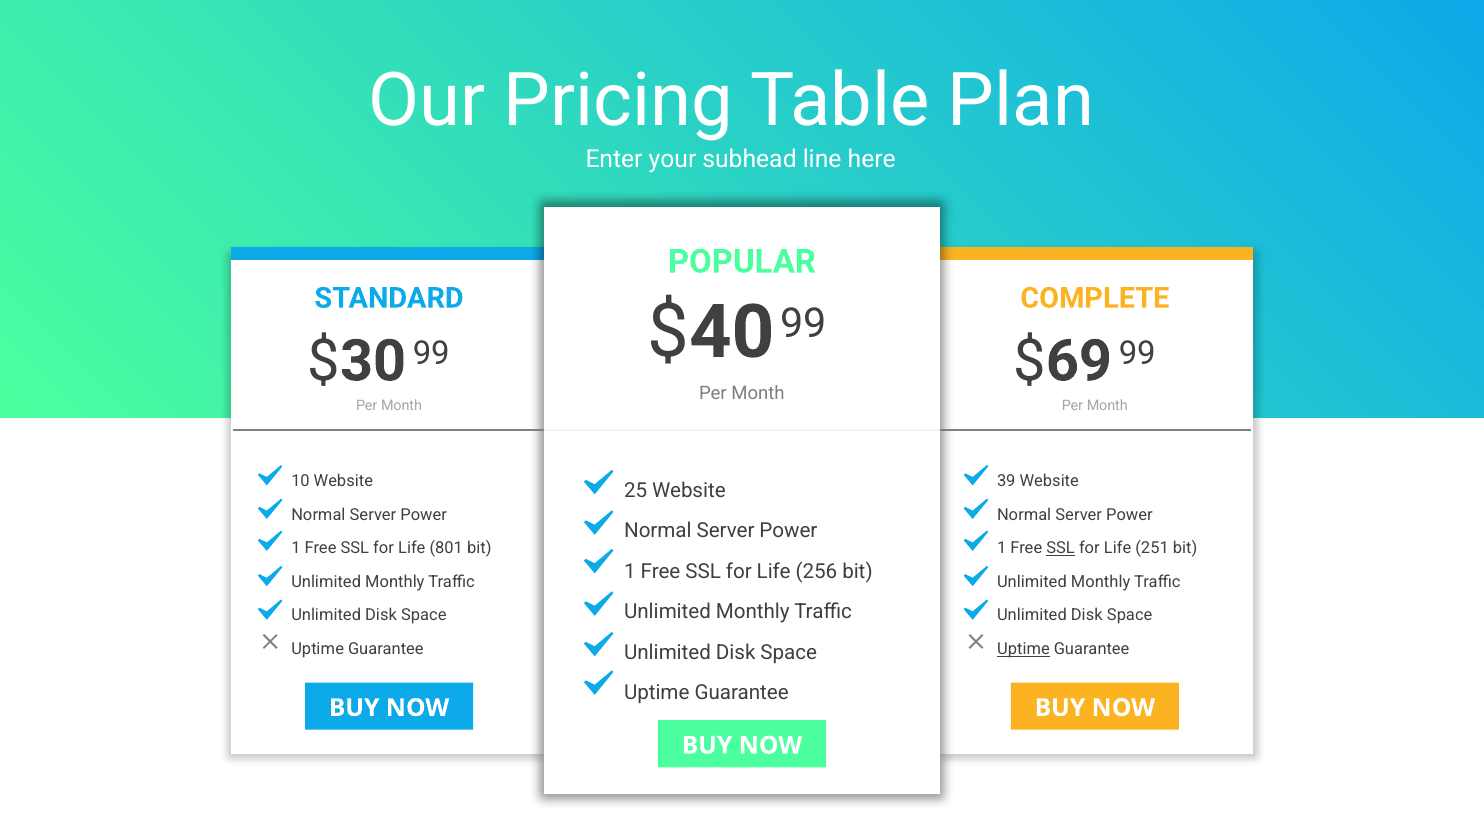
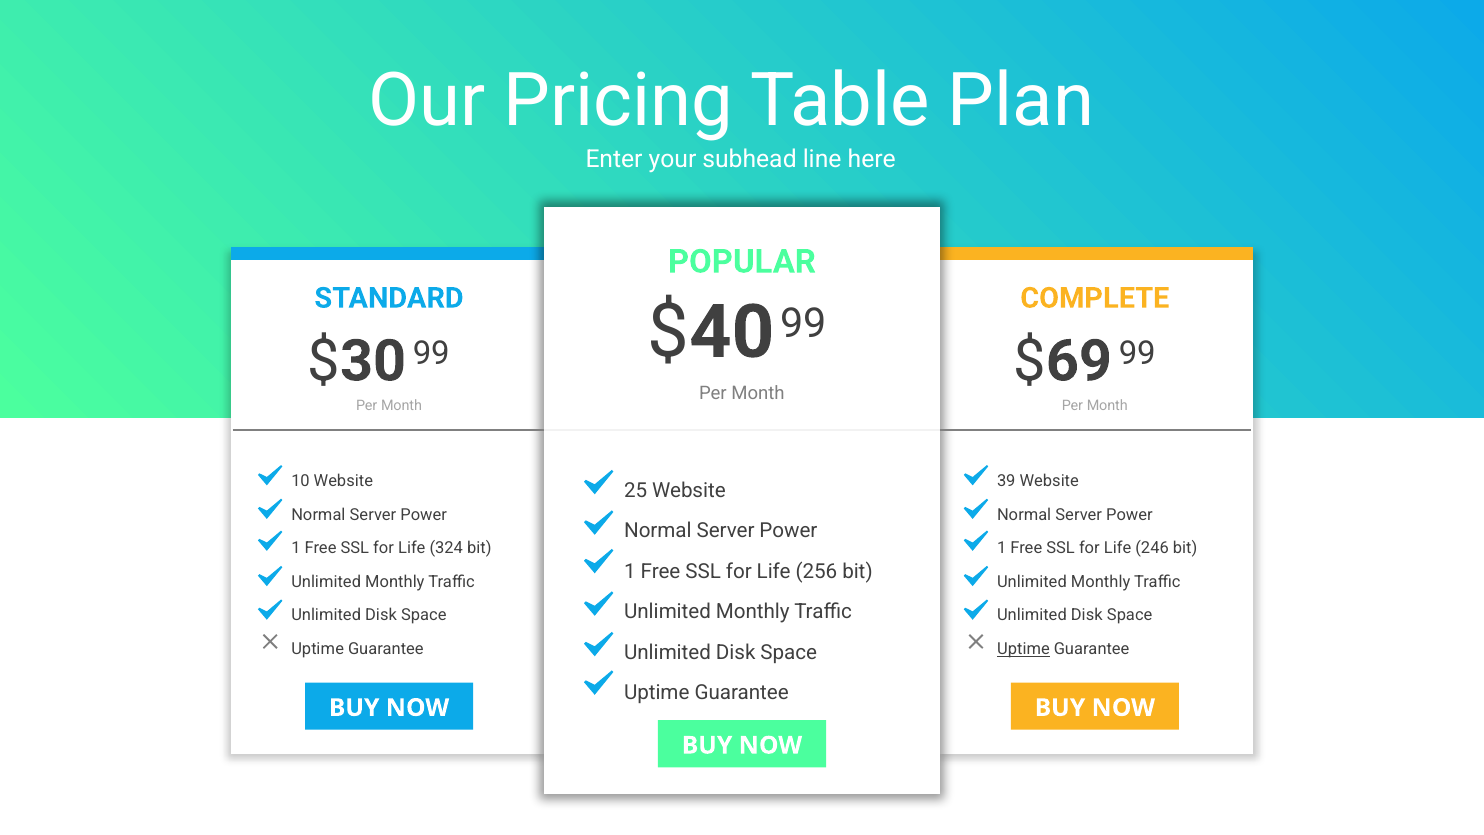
801: 801 -> 324 (446, 548)
SSL underline: present -> none (1061, 548)
251: 251 -> 246 (1152, 548)
